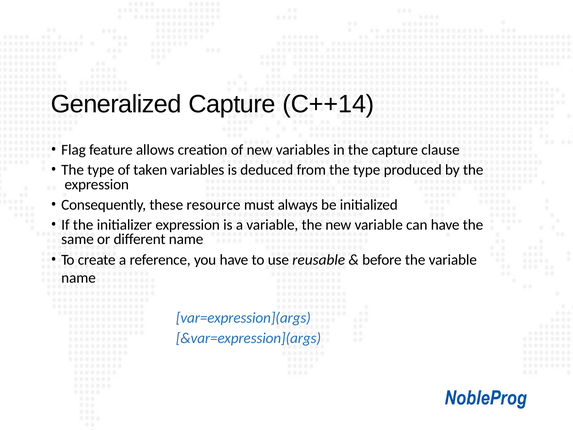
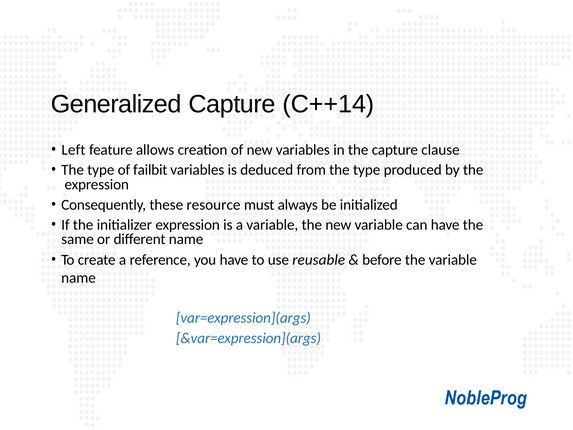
Flag: Flag -> Left (73, 150)
taken: taken -> failbit (150, 170)
